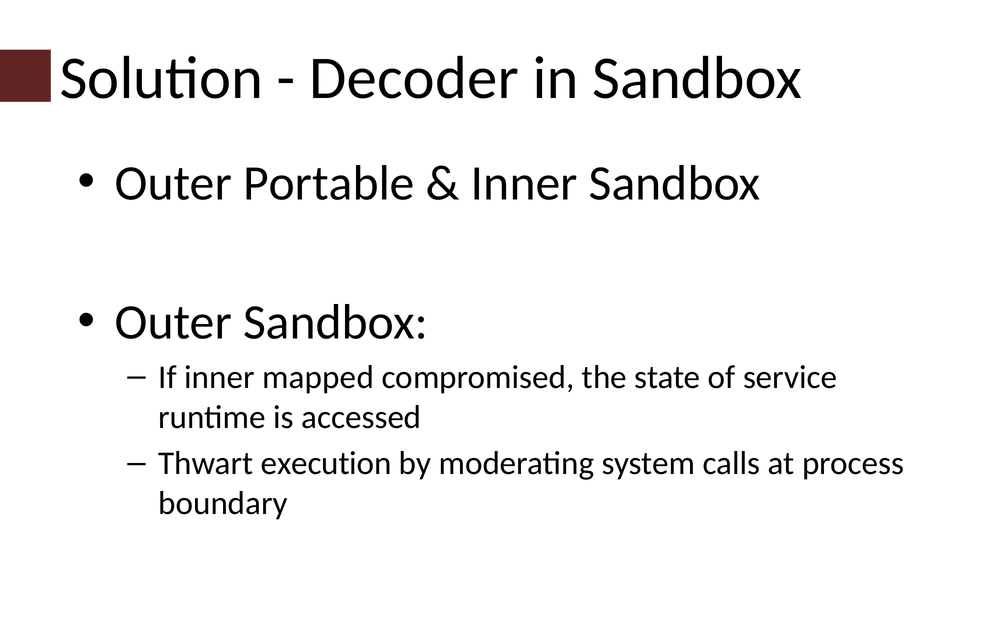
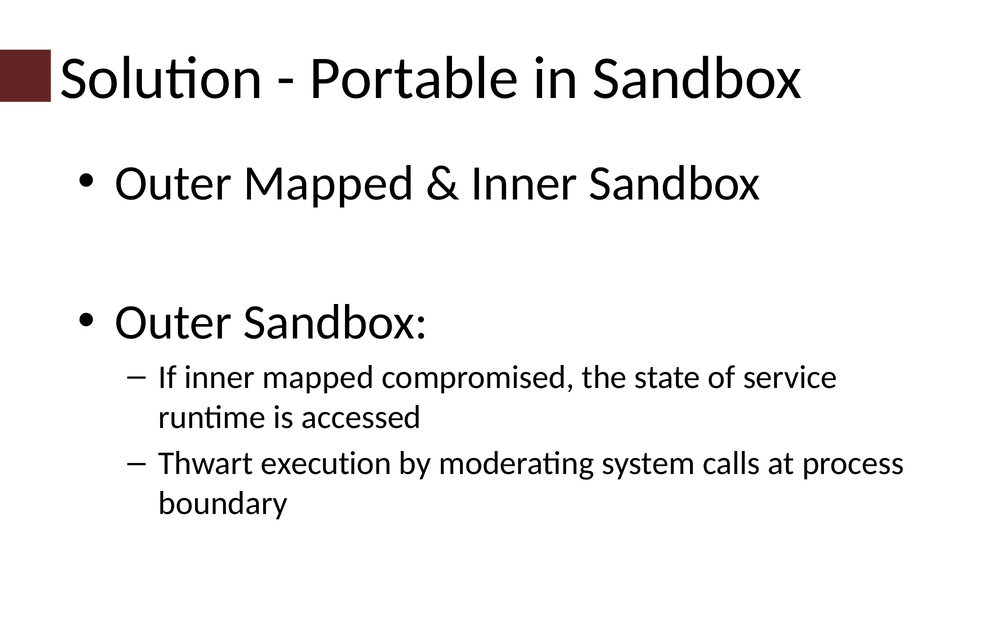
Decoder: Decoder -> Portable (414, 78)
Outer Portable: Portable -> Mapped (329, 183)
